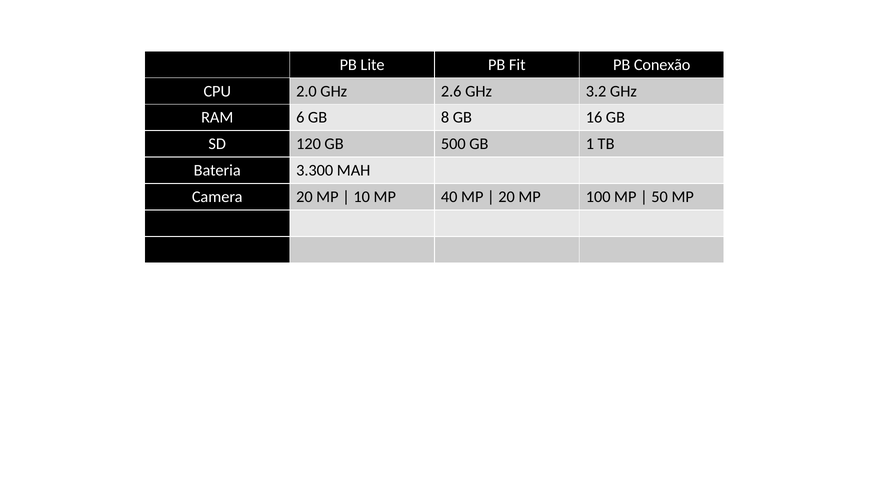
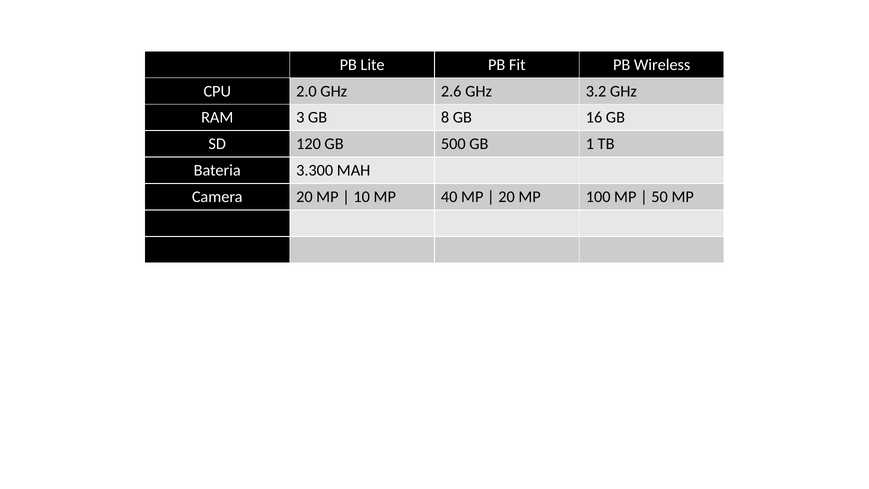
Conexão: Conexão -> Wireless (662, 65)
6: 6 -> 3 (300, 118)
